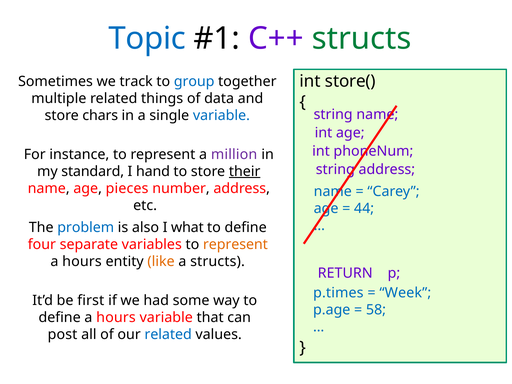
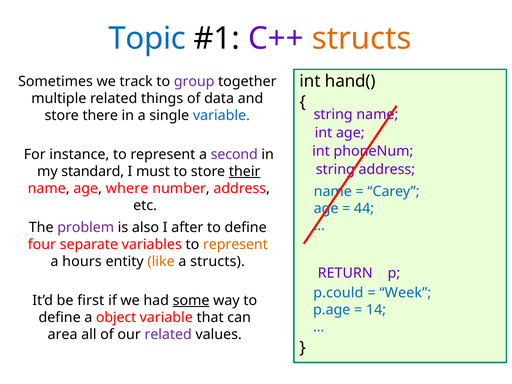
structs colour: green -> orange (362, 38)
store(: store( -> hand( (350, 81)
group colour: blue -> purple (194, 81)
chars: chars -> there (100, 115)
million: million -> second (234, 154)
hand: hand -> must (153, 171)
pieces: pieces -> where (127, 188)
problem colour: blue -> purple (86, 227)
what: what -> after (187, 227)
p.times: p.times -> p.could (338, 293)
some underline: none -> present (191, 300)
58: 58 -> 14 (376, 310)
define a hours: hours -> object (116, 318)
post: post -> area (63, 335)
related colour: blue -> purple (168, 335)
